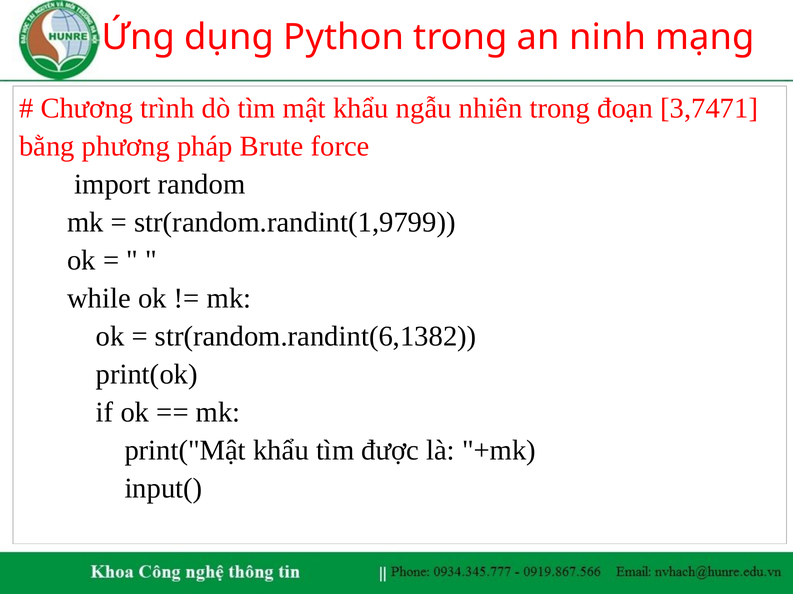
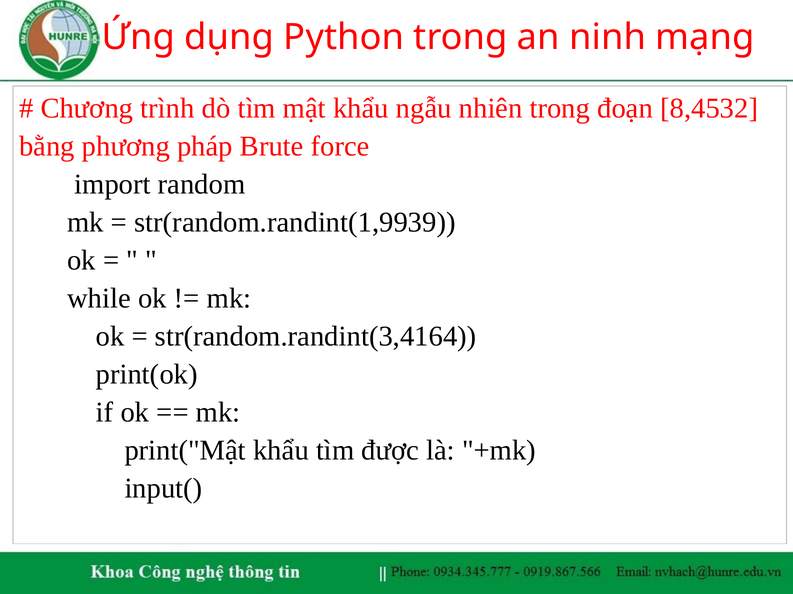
3,7471: 3,7471 -> 8,4532 (709, 108)
str(random.randint(1,9799: str(random.randint(1,9799 -> str(random.randint(1,9939 (295, 222)
str(random.randint(6,1382: str(random.randint(6,1382 -> str(random.randint(3,4164 (316, 337)
